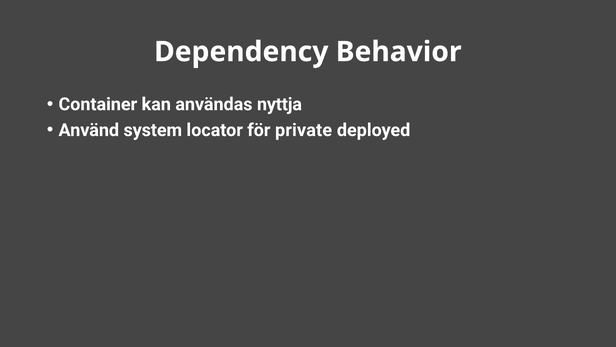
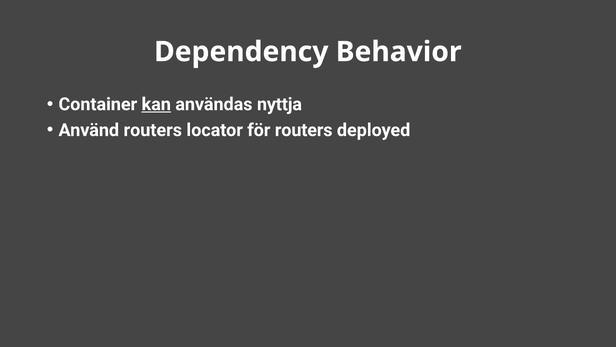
kan underline: none -> present (156, 104)
Använd system: system -> routers (153, 130)
för private: private -> routers (304, 130)
